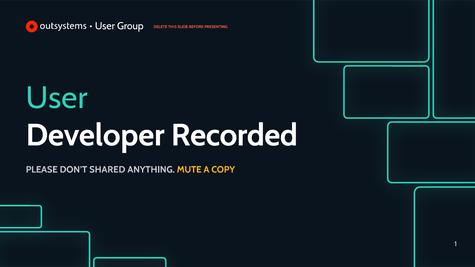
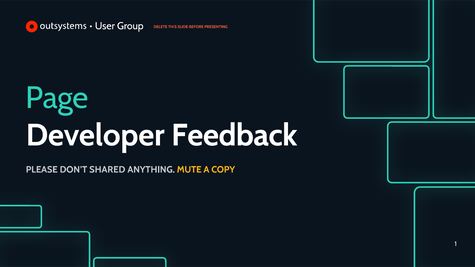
User: User -> Page (57, 98)
Recorded: Recorded -> Feedback (234, 135)
